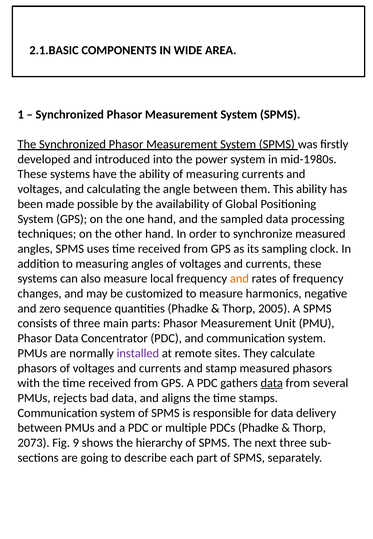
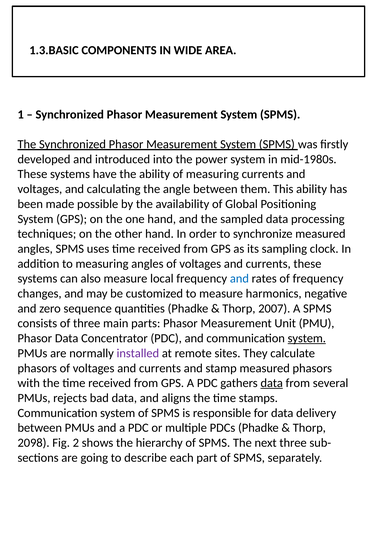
2.1.BASIC: 2.1.BASIC -> 1.3.BASIC (54, 50)
and colour: orange -> blue (239, 278)
2005: 2005 -> 2007 (274, 308)
system underline: none -> present (307, 338)
2073: 2073 -> 2098 (34, 443)
9: 9 -> 2 (76, 443)
